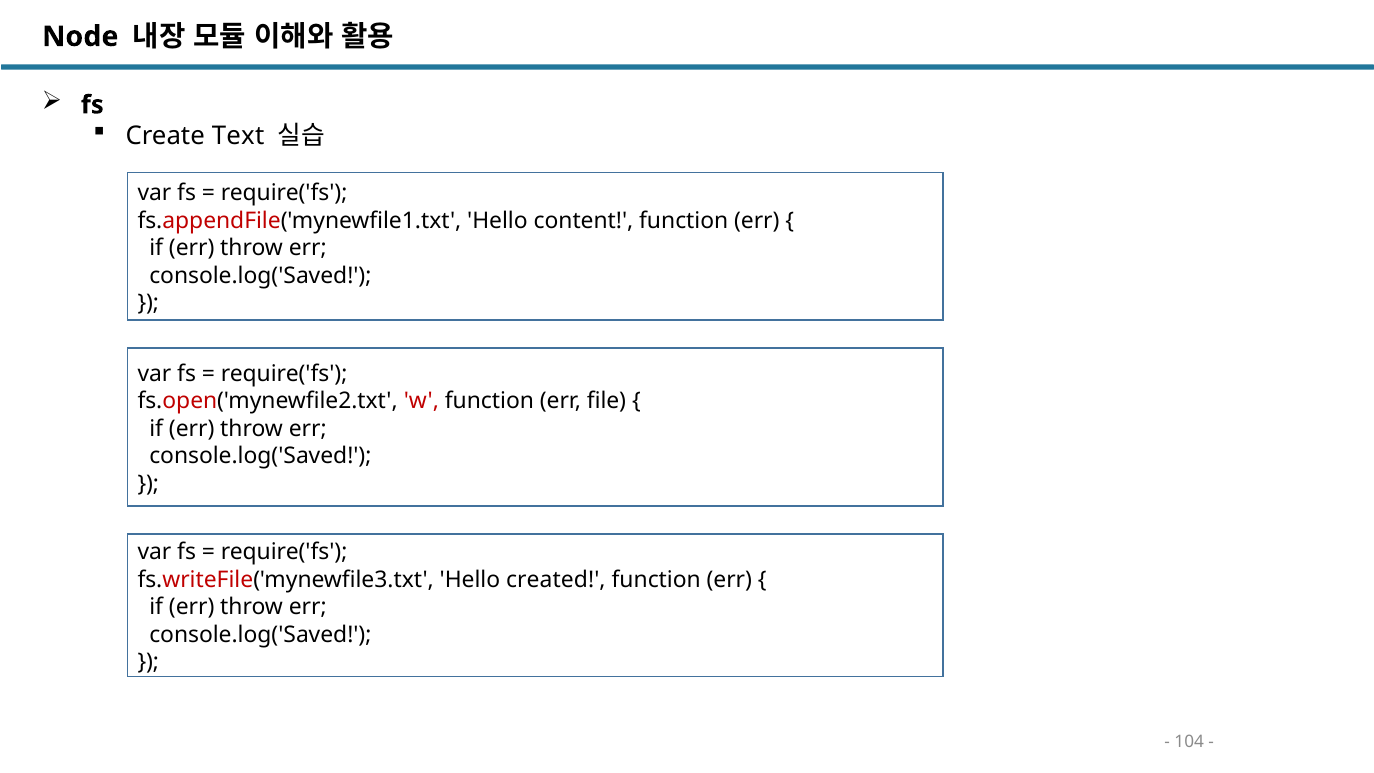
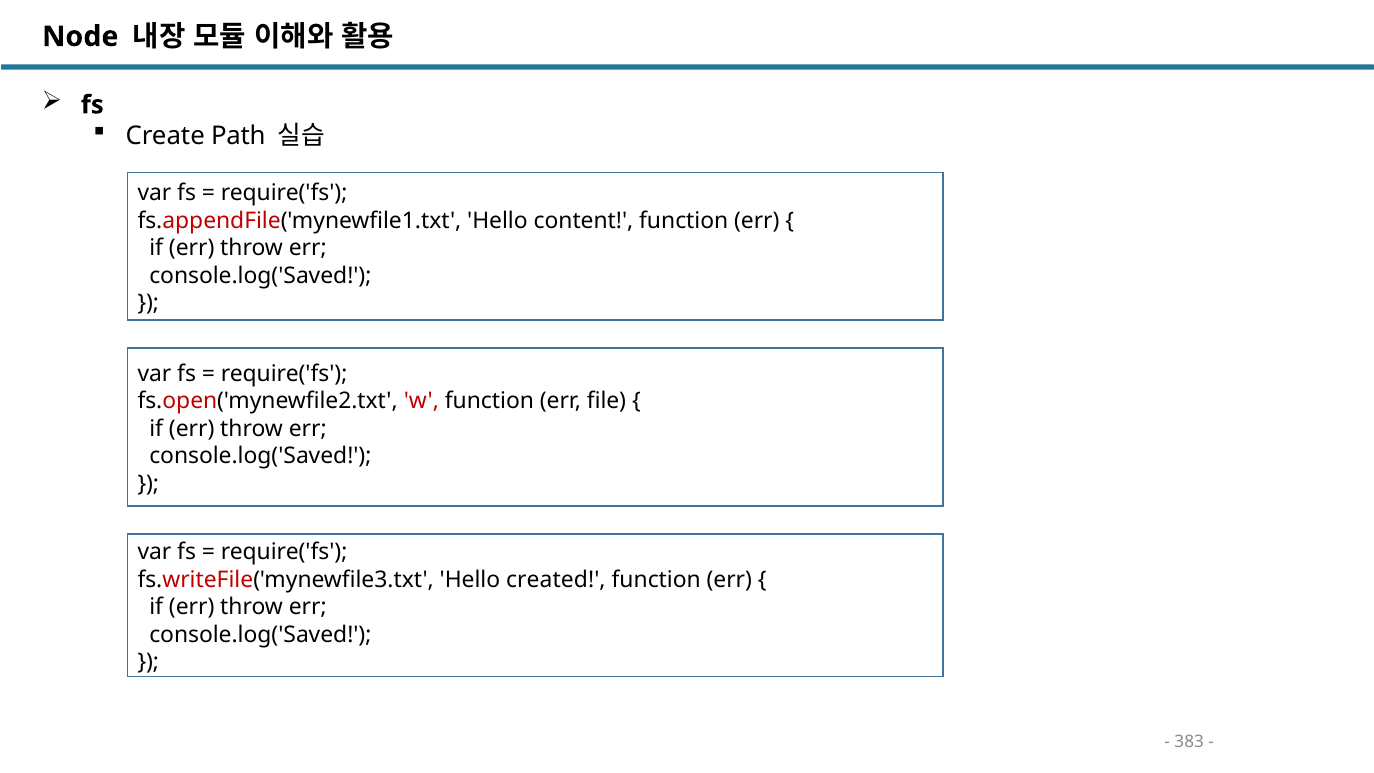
Text: Text -> Path (238, 136)
104: 104 -> 383 (1189, 741)
